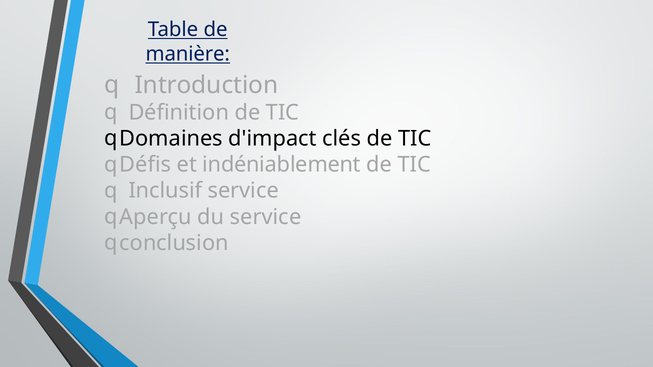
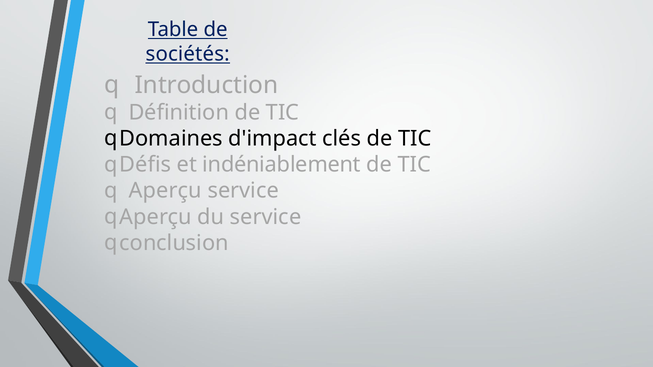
manière: manière -> sociétés (188, 54)
Inclusif: Inclusif -> Aperçu (165, 191)
